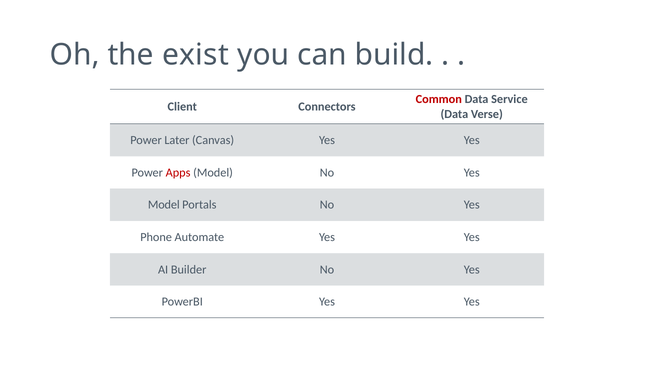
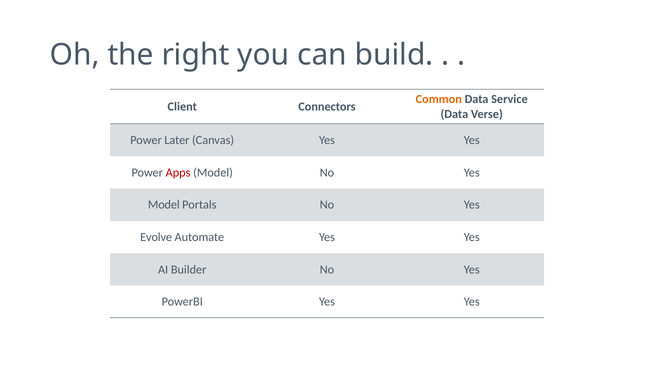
exist: exist -> right (196, 55)
Common colour: red -> orange (439, 99)
Phone: Phone -> Evolve (156, 237)
